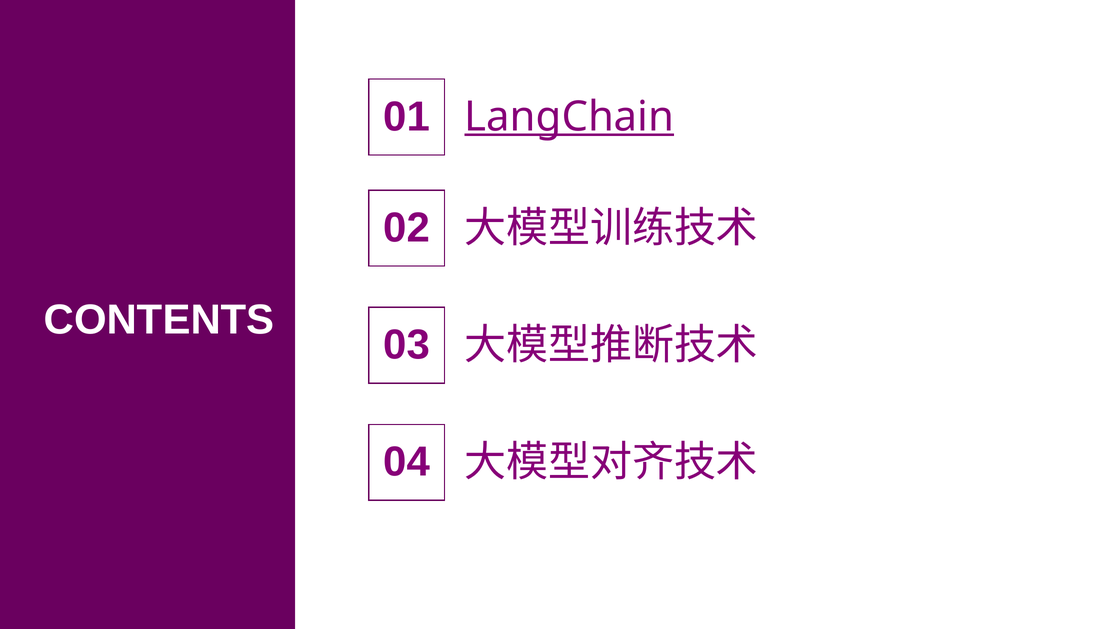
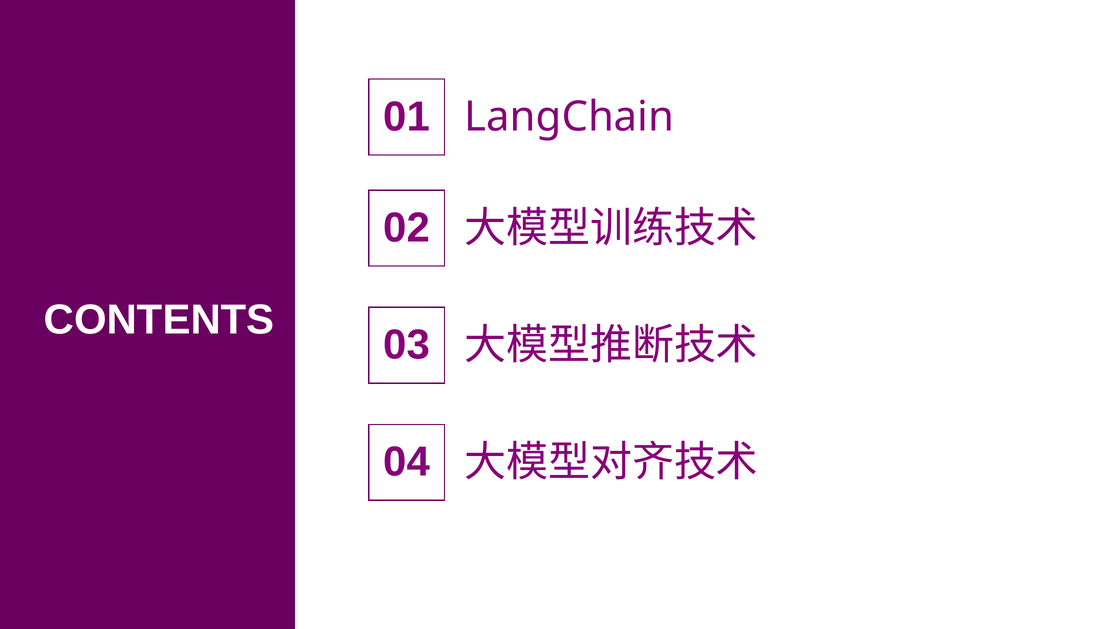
LangChain underline: present -> none (569, 117)
